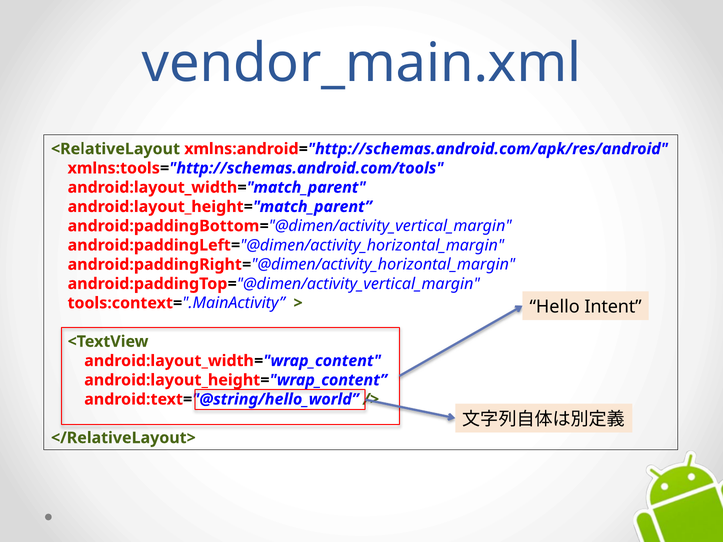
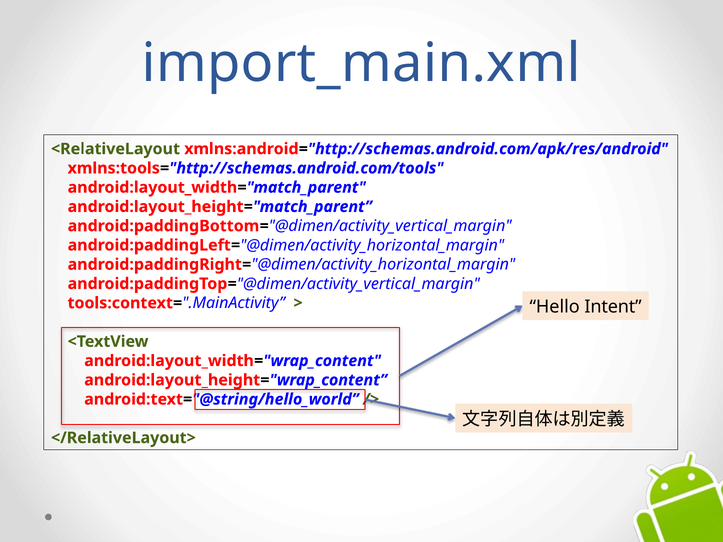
vendor_main.xml: vendor_main.xml -> import_main.xml (361, 64)
